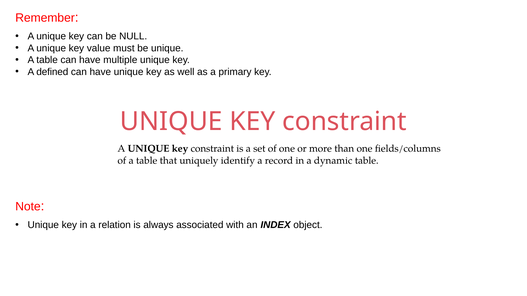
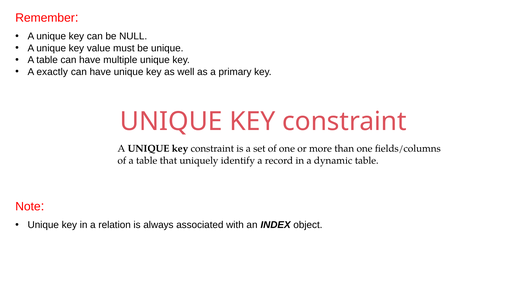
defined: defined -> exactly (52, 72)
